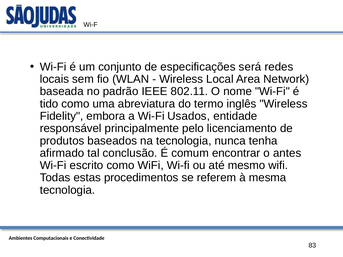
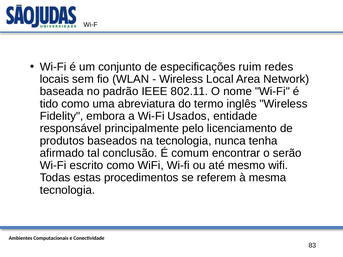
será: será -> ruim (250, 67)
antes: antes -> serão (287, 153)
